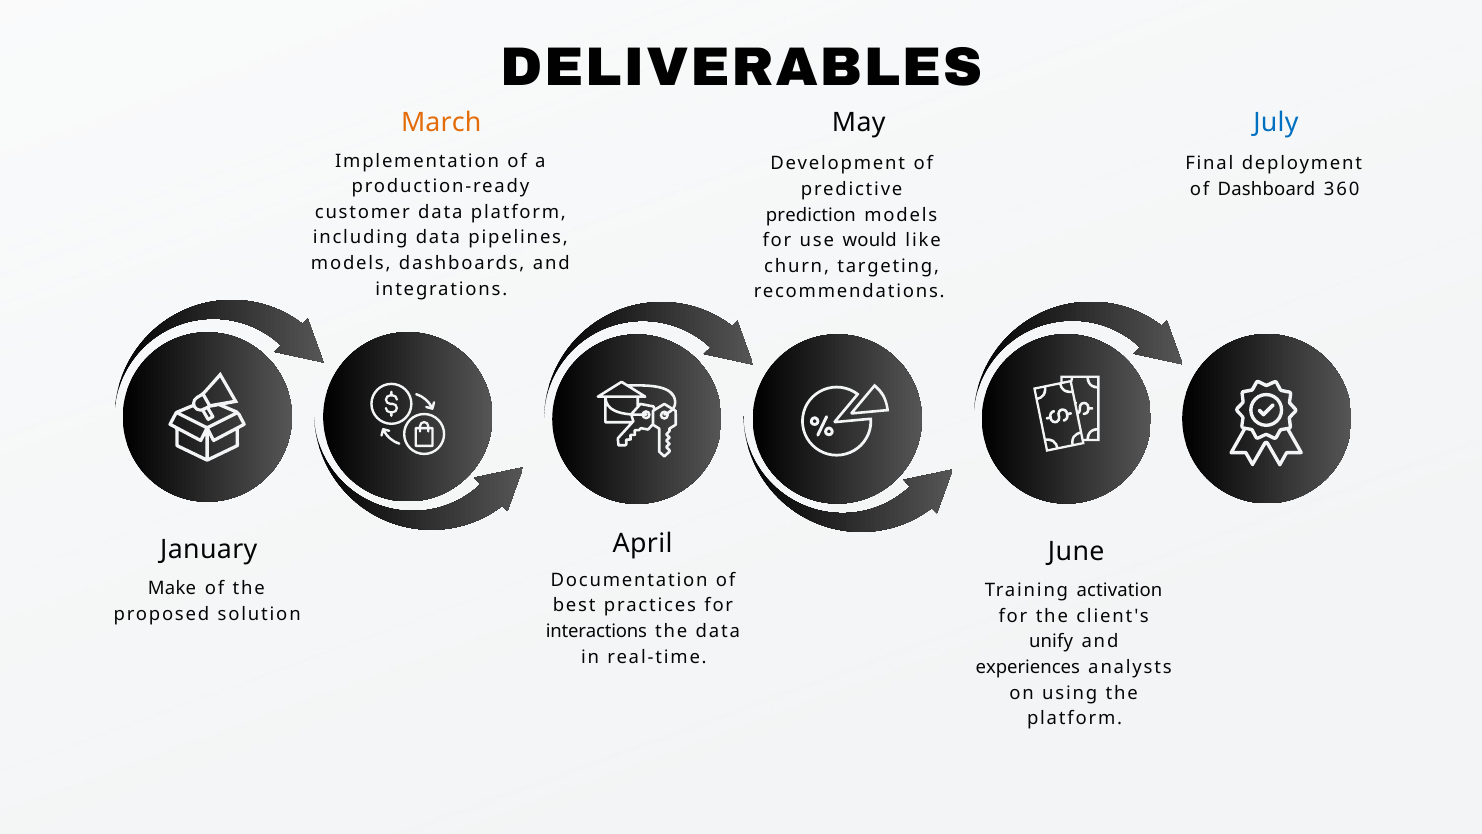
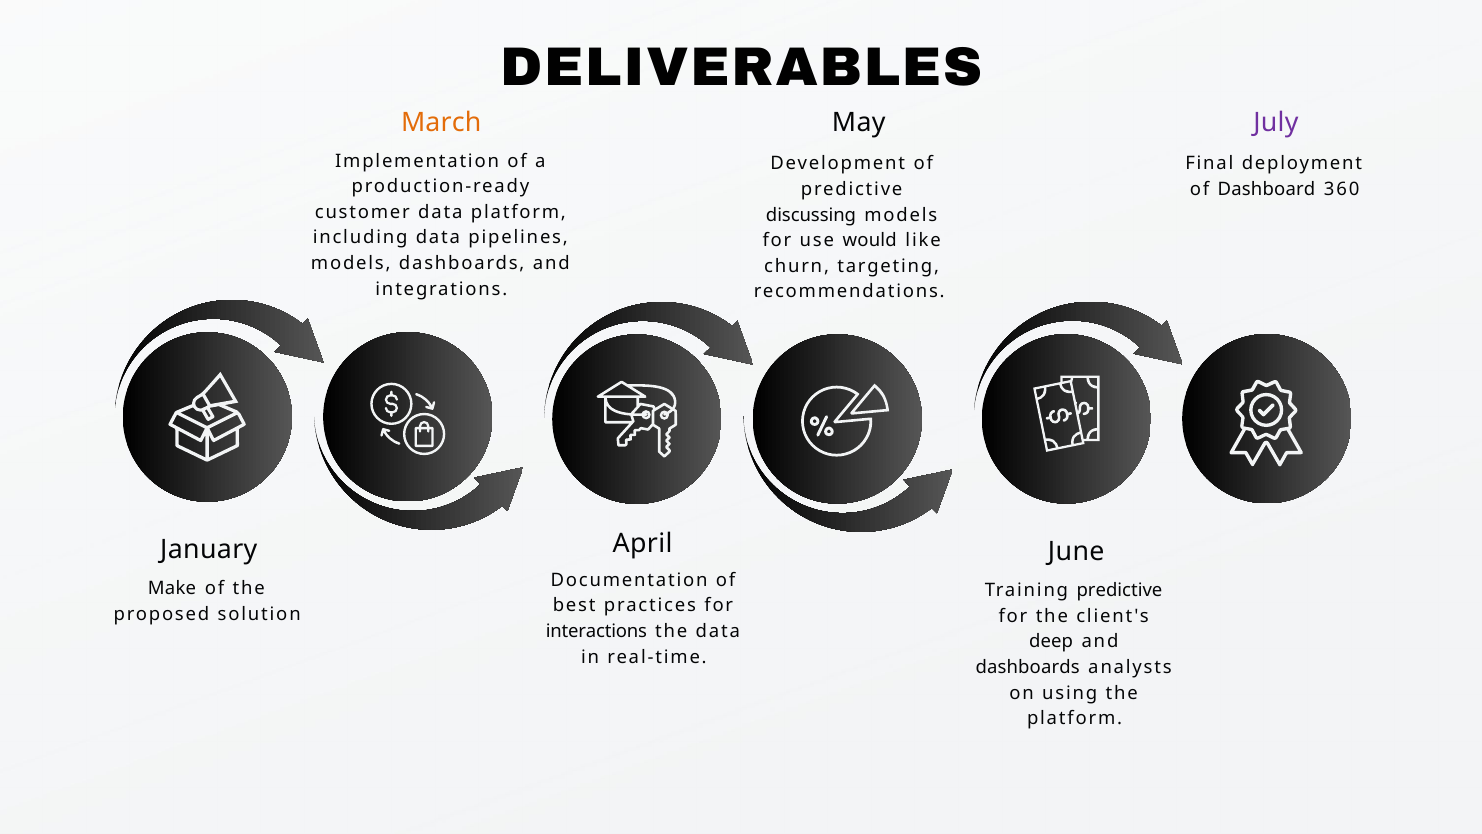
July colour: blue -> purple (1276, 123)
prediction: prediction -> discussing (811, 215)
Training activation: activation -> predictive (1120, 590)
unify: unify -> deep (1051, 642)
experiences: experiences -> dashboards (1028, 667)
